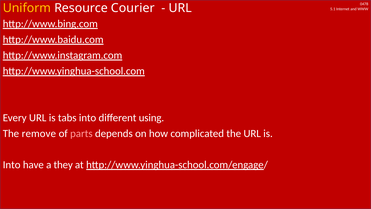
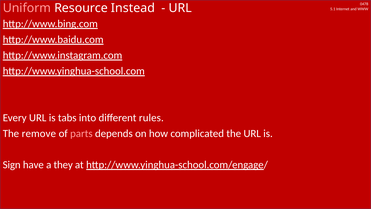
Uniform colour: yellow -> pink (27, 8)
Courier: Courier -> Instead (133, 8)
using: using -> rules (151, 118)
Into: Into -> Sign (12, 165)
